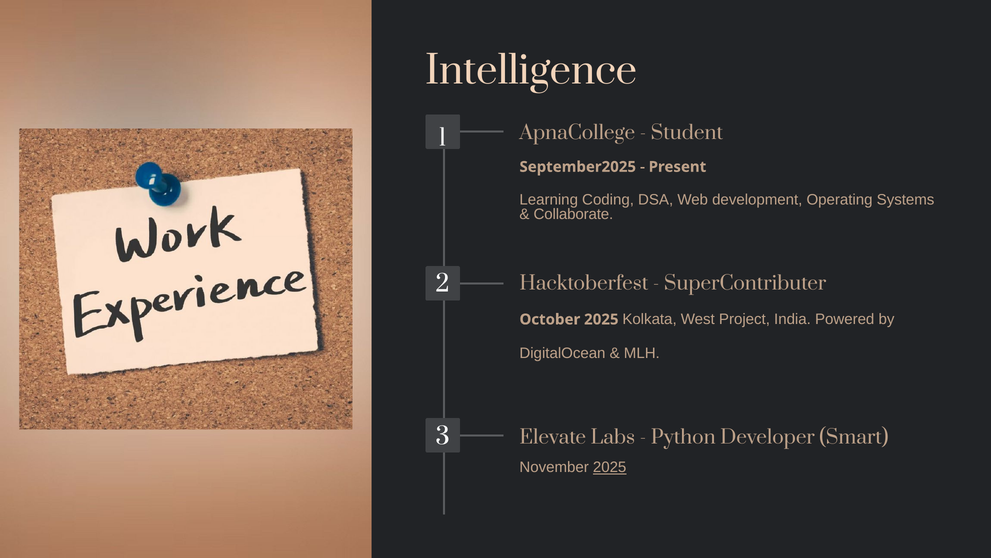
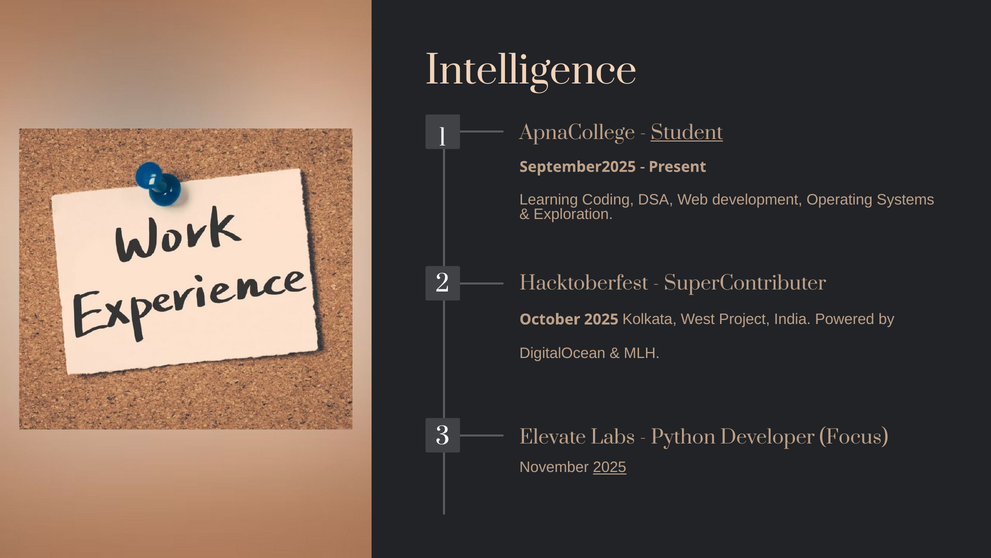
Student underline: none -> present (687, 133)
Collaborate: Collaborate -> Exploration (573, 214)
Smart: Smart -> Focus (854, 437)
